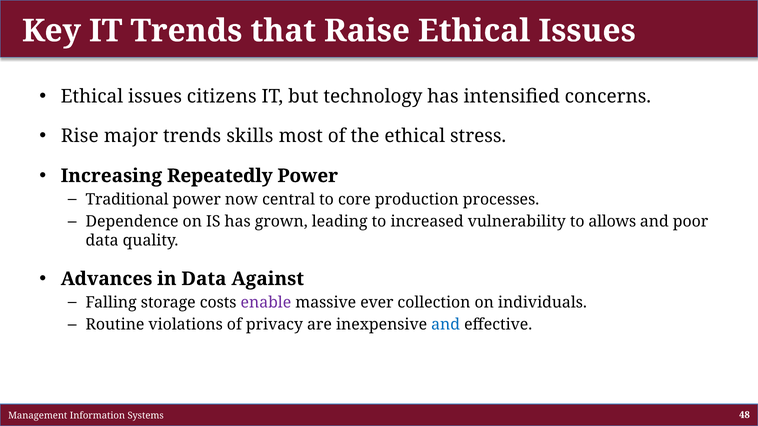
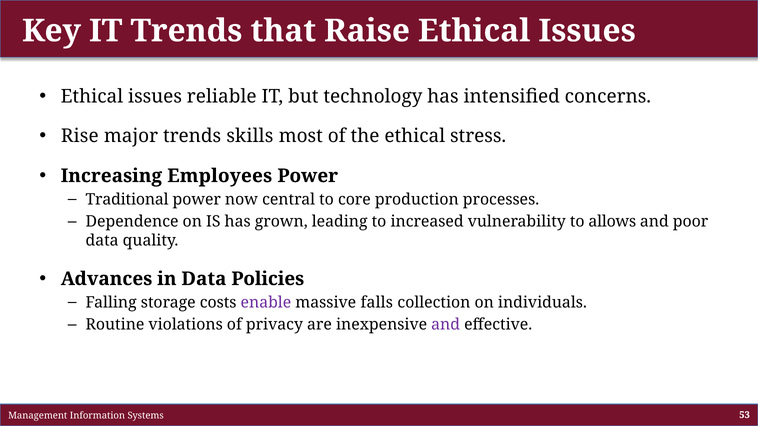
citizens: citizens -> reliable (222, 96)
Repeatedly: Repeatedly -> Employees (220, 176)
Against: Against -> Policies (268, 279)
ever: ever -> falls (377, 303)
and colour: blue -> purple (446, 325)
48: 48 -> 53 (744, 415)
